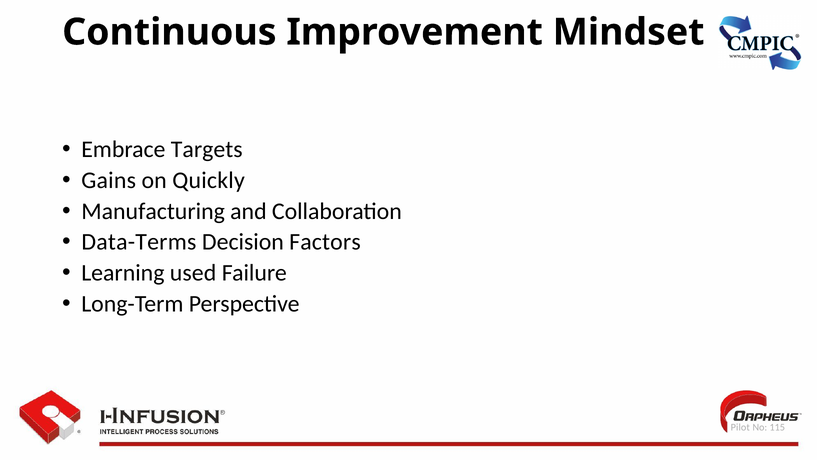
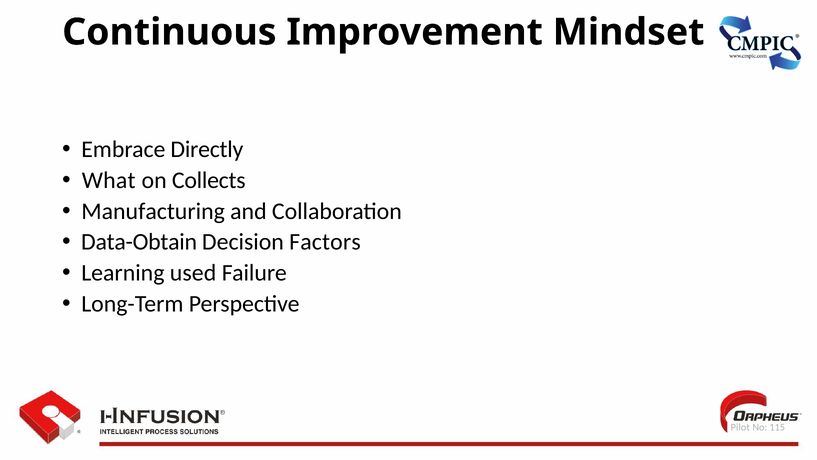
Targets: Targets -> Directly (207, 149)
Gains: Gains -> What (109, 180)
Quickly: Quickly -> Collects (209, 180)
Data-Terms: Data-Terms -> Data-Obtain (139, 242)
